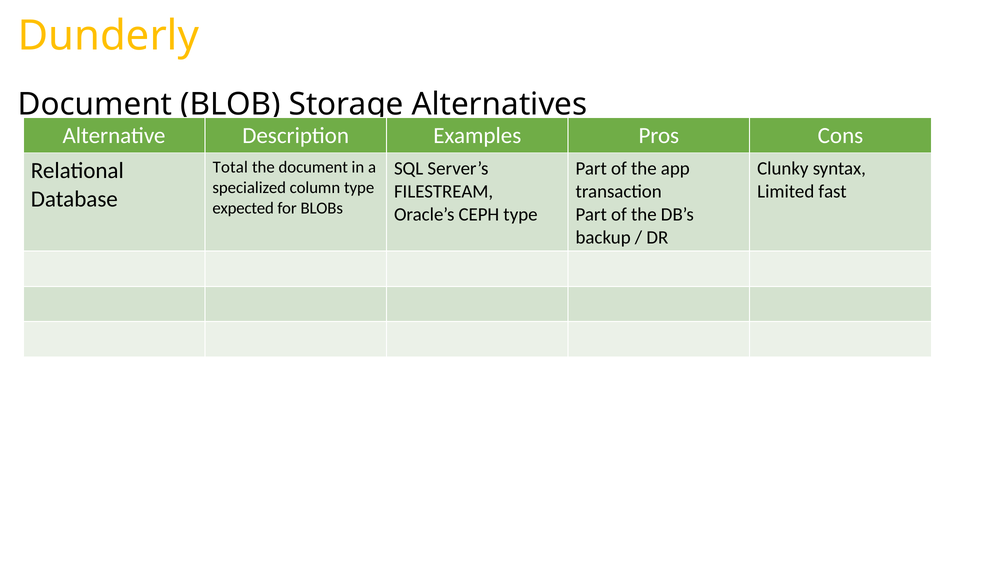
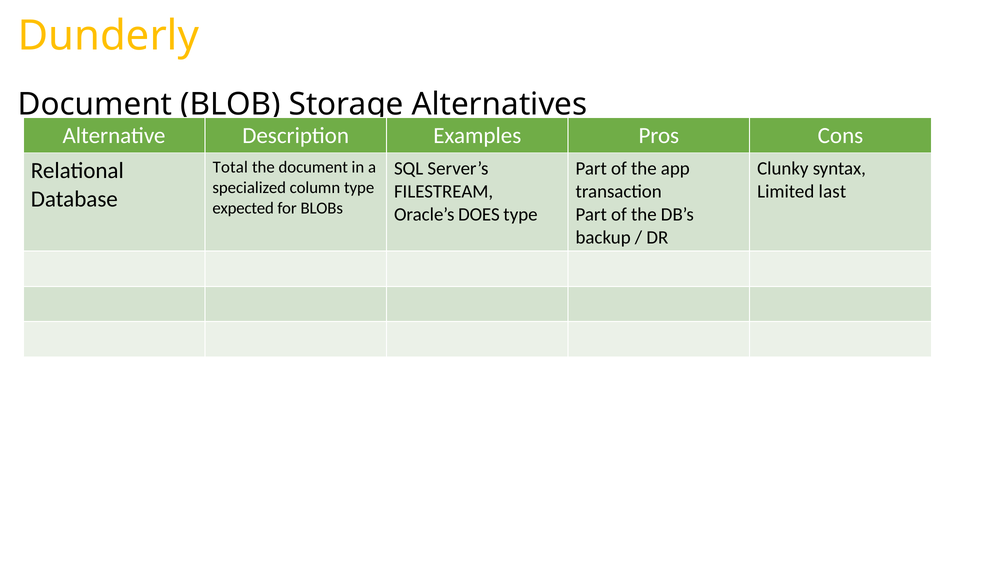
fast: fast -> last (832, 191)
CEPH: CEPH -> DOES (479, 214)
